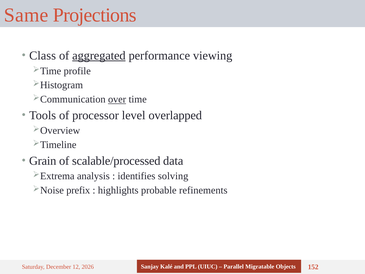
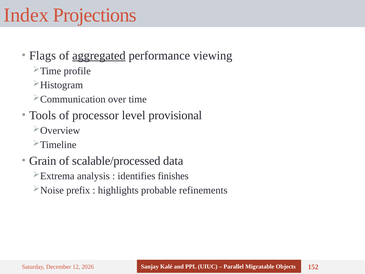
Same: Same -> Index (26, 15)
Class: Class -> Flags (43, 56)
over underline: present -> none (117, 99)
overlapped: overlapped -> provisional (175, 115)
solving: solving -> finishes (173, 176)
